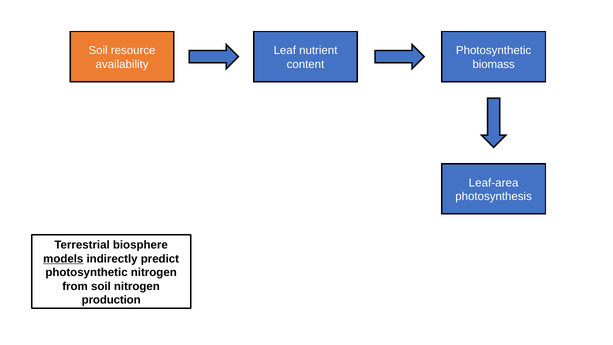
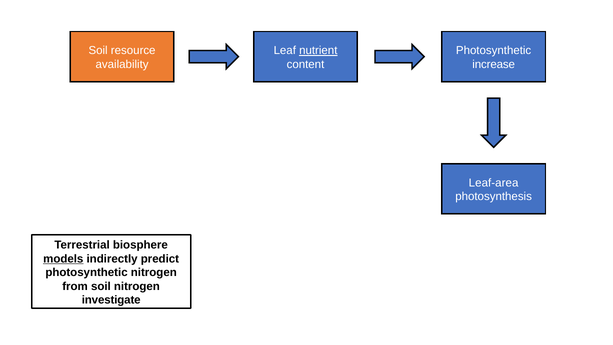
nutrient underline: none -> present (318, 51)
biomass: biomass -> increase (494, 64)
production: production -> investigate (111, 300)
